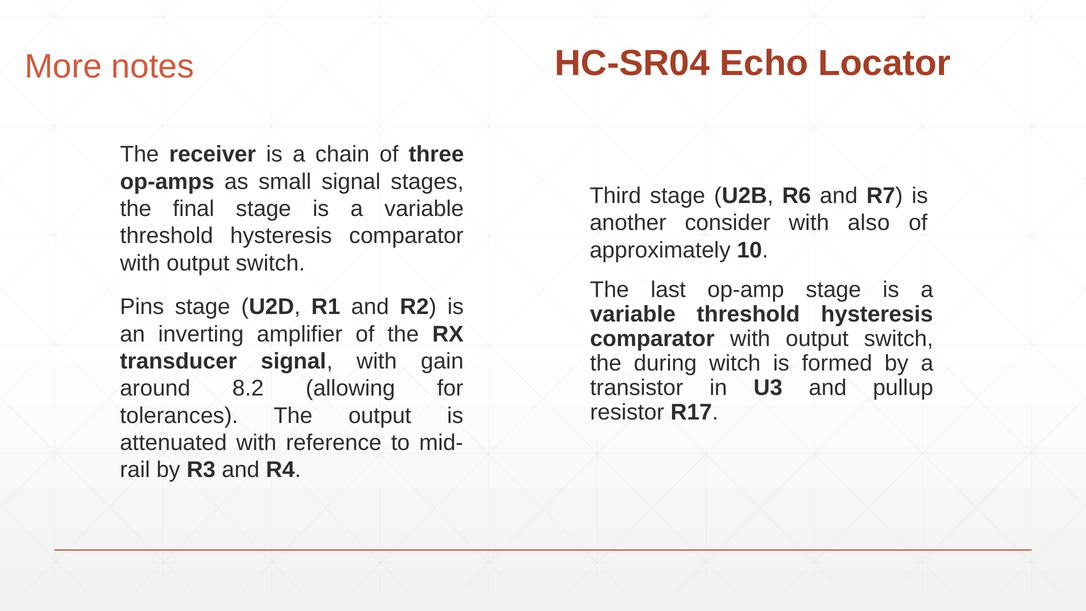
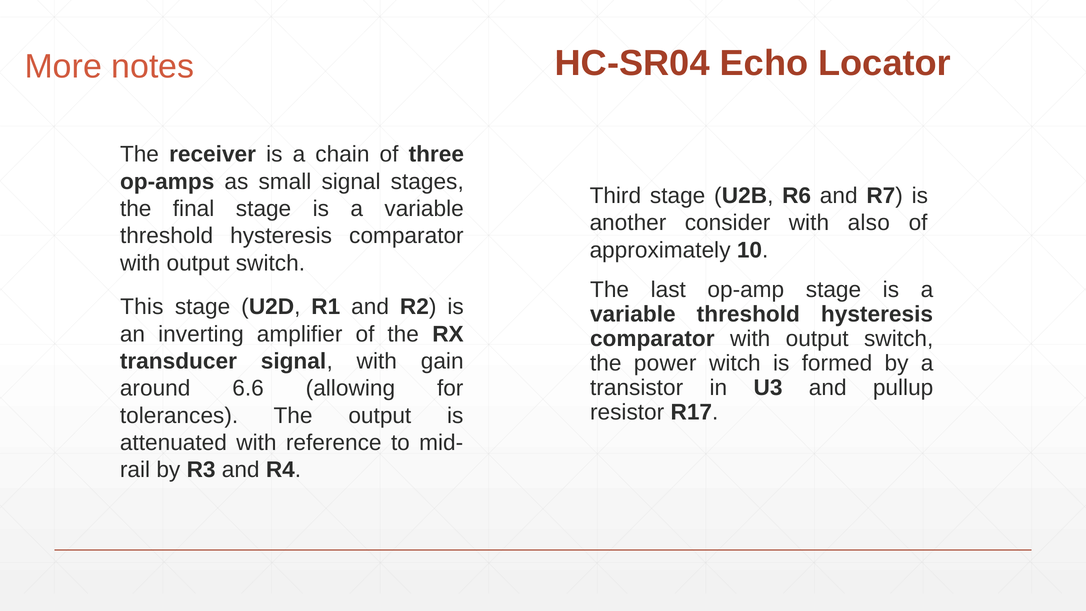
Pins: Pins -> This (142, 307)
during: during -> power (665, 363)
8.2: 8.2 -> 6.6 (248, 388)
